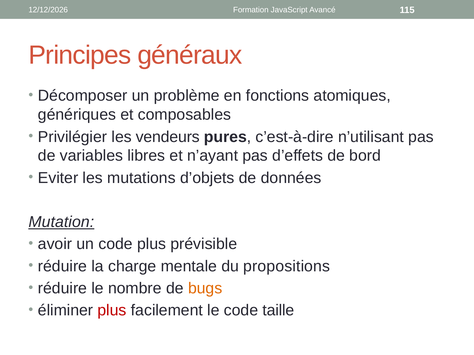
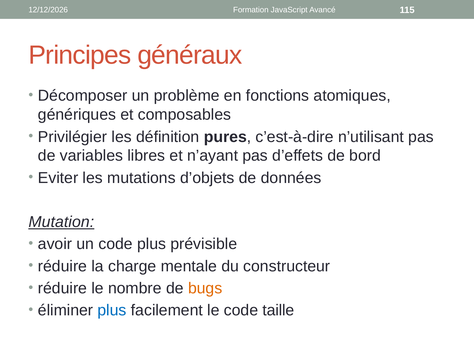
vendeurs: vendeurs -> définition (168, 137)
propositions: propositions -> constructeur (287, 267)
plus colour: red -> blue (112, 311)
